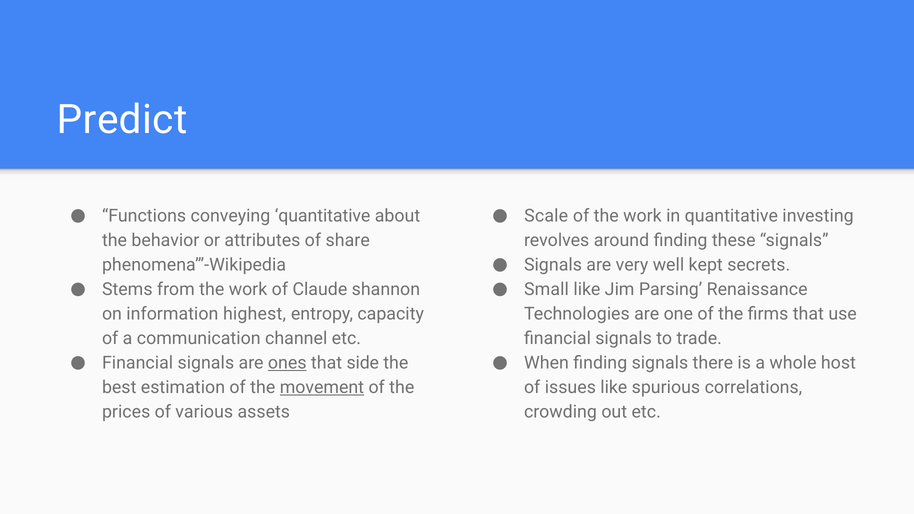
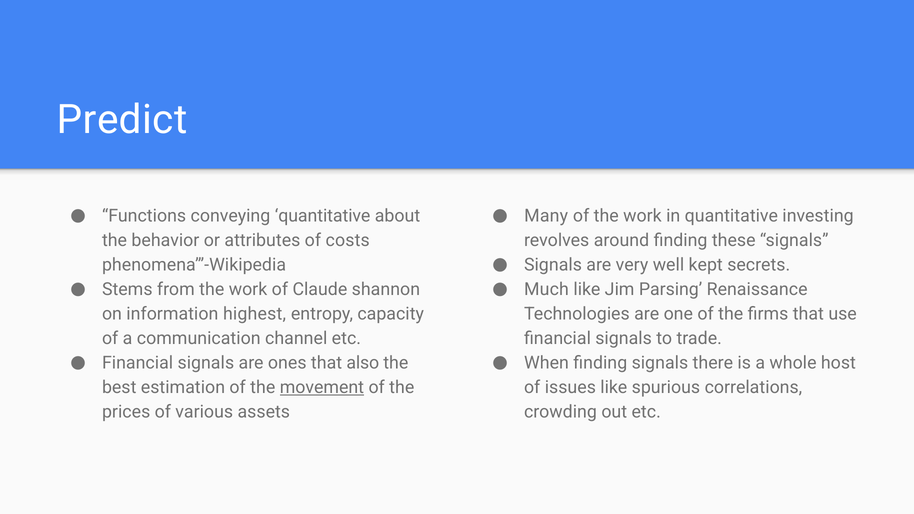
Scale: Scale -> Many (546, 216)
share: share -> costs (348, 241)
Small: Small -> Much (546, 290)
ones underline: present -> none (287, 363)
side: side -> also (363, 363)
